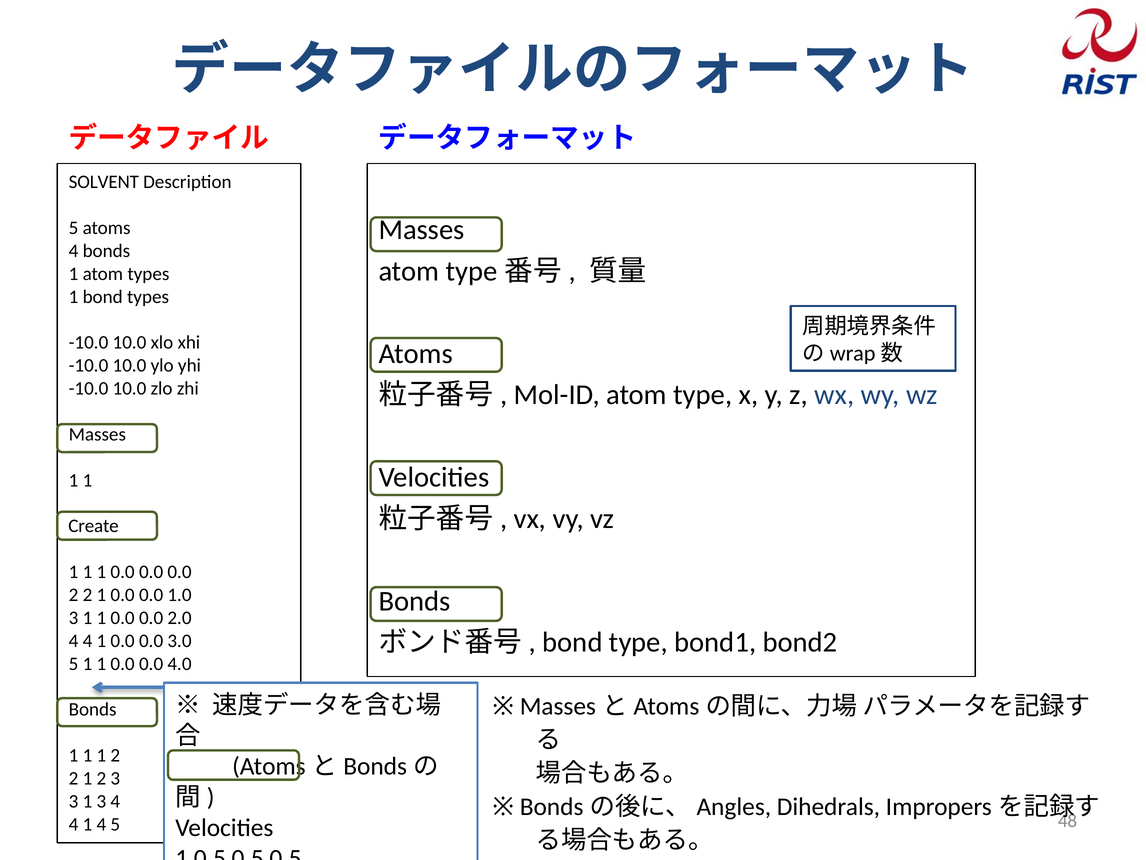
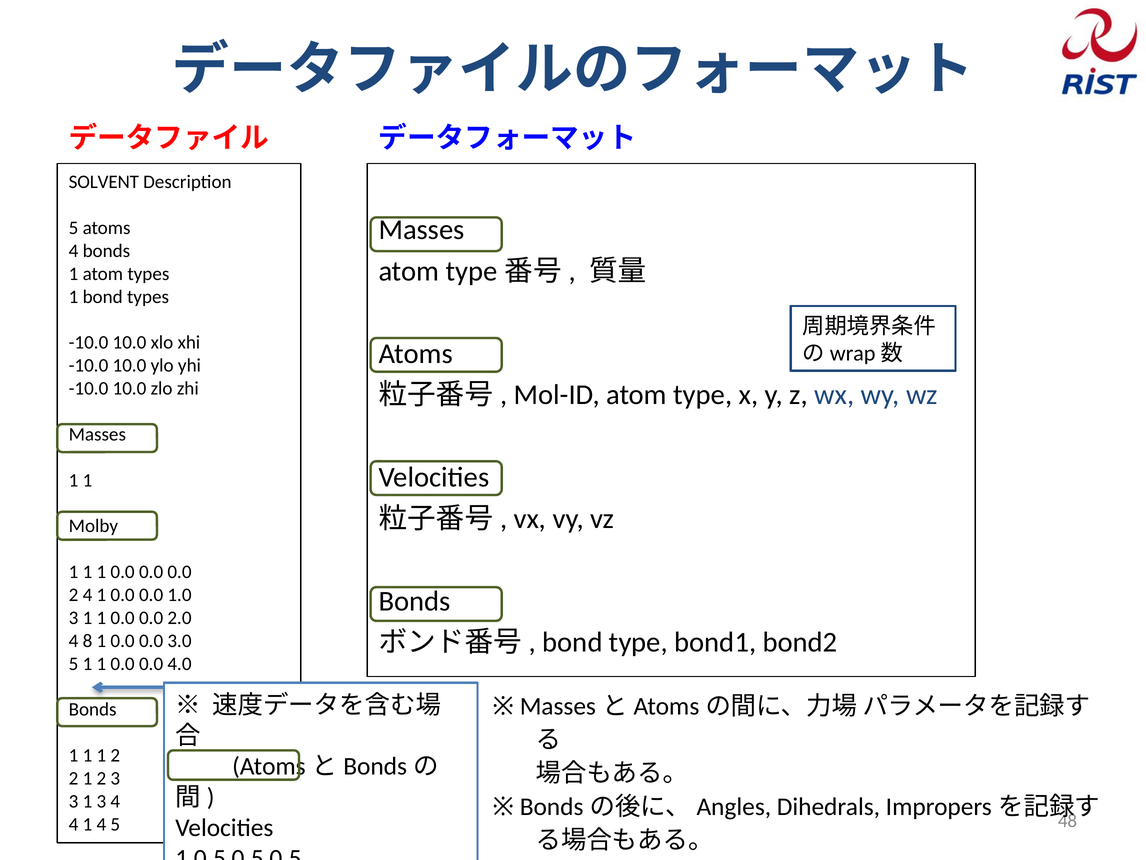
Create: Create -> Molby (93, 526)
2: 2 -> 4 (87, 595)
4: 4 -> 8 (87, 640)
